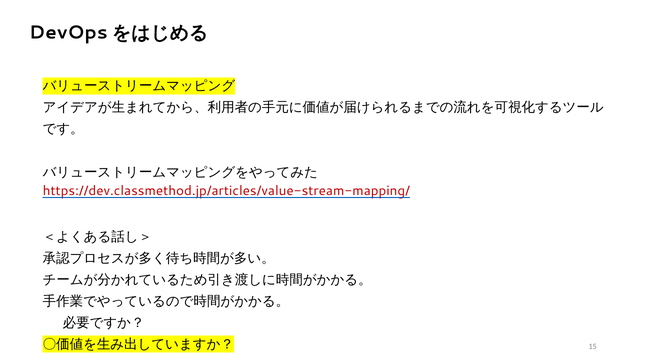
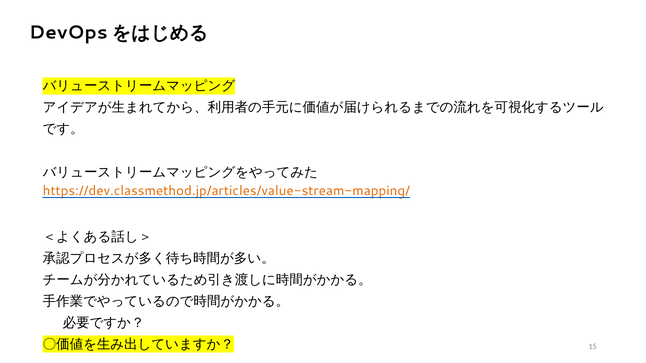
https://dev.classmethod.jp/articles/value-stream-mapping/ colour: red -> orange (226, 191)
